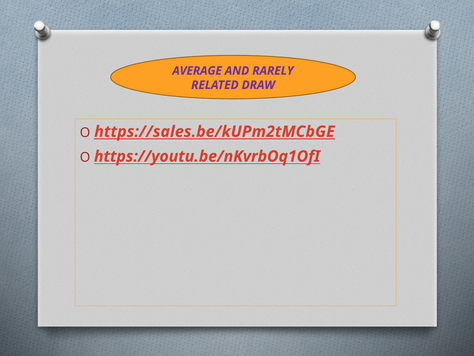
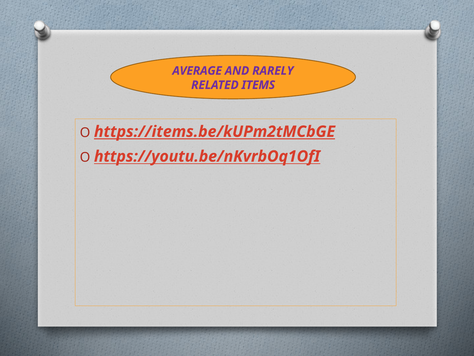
DRAW: DRAW -> ITEMS (258, 85)
https://sales.be/kUPm2tMCbGE: https://sales.be/kUPm2tMCbGE -> https://items.be/kUPm2tMCbGE (215, 131)
